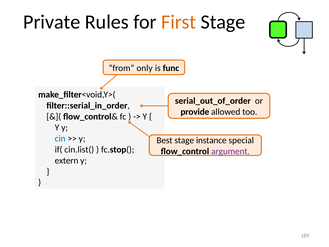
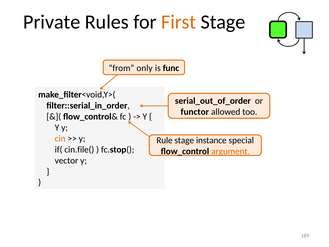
provide: provide -> functor (195, 112)
cin colour: blue -> orange (60, 138)
Best: Best -> Rule (165, 140)
cin.list(: cin.list( -> cin.file( (79, 149)
argument colour: purple -> orange (230, 151)
extern: extern -> vector (66, 160)
